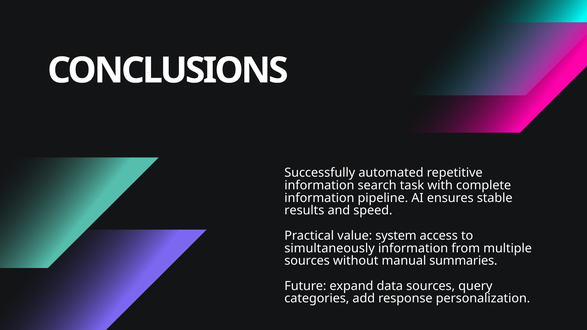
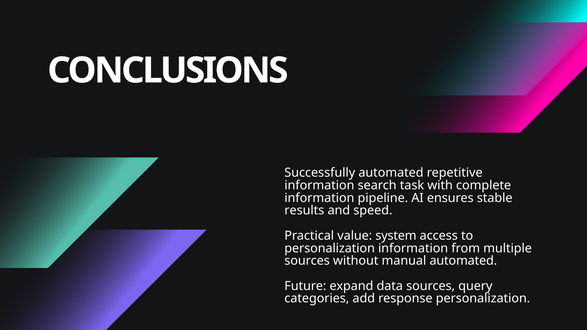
simultaneously: simultaneously -> personalization (330, 248)
manual summaries: summaries -> automated (463, 261)
